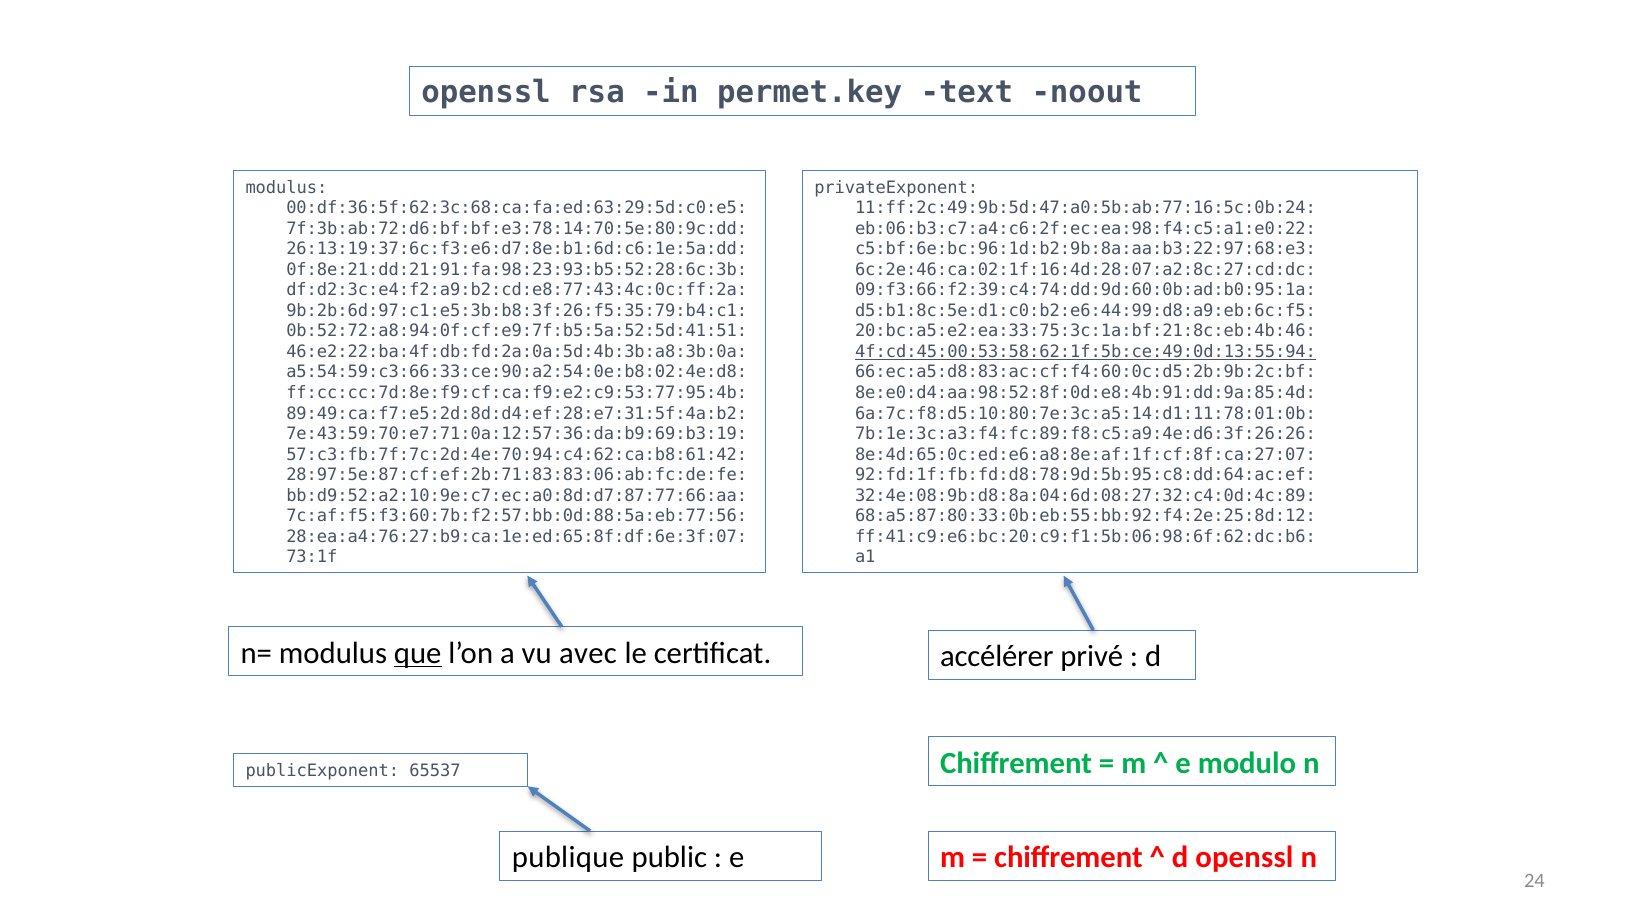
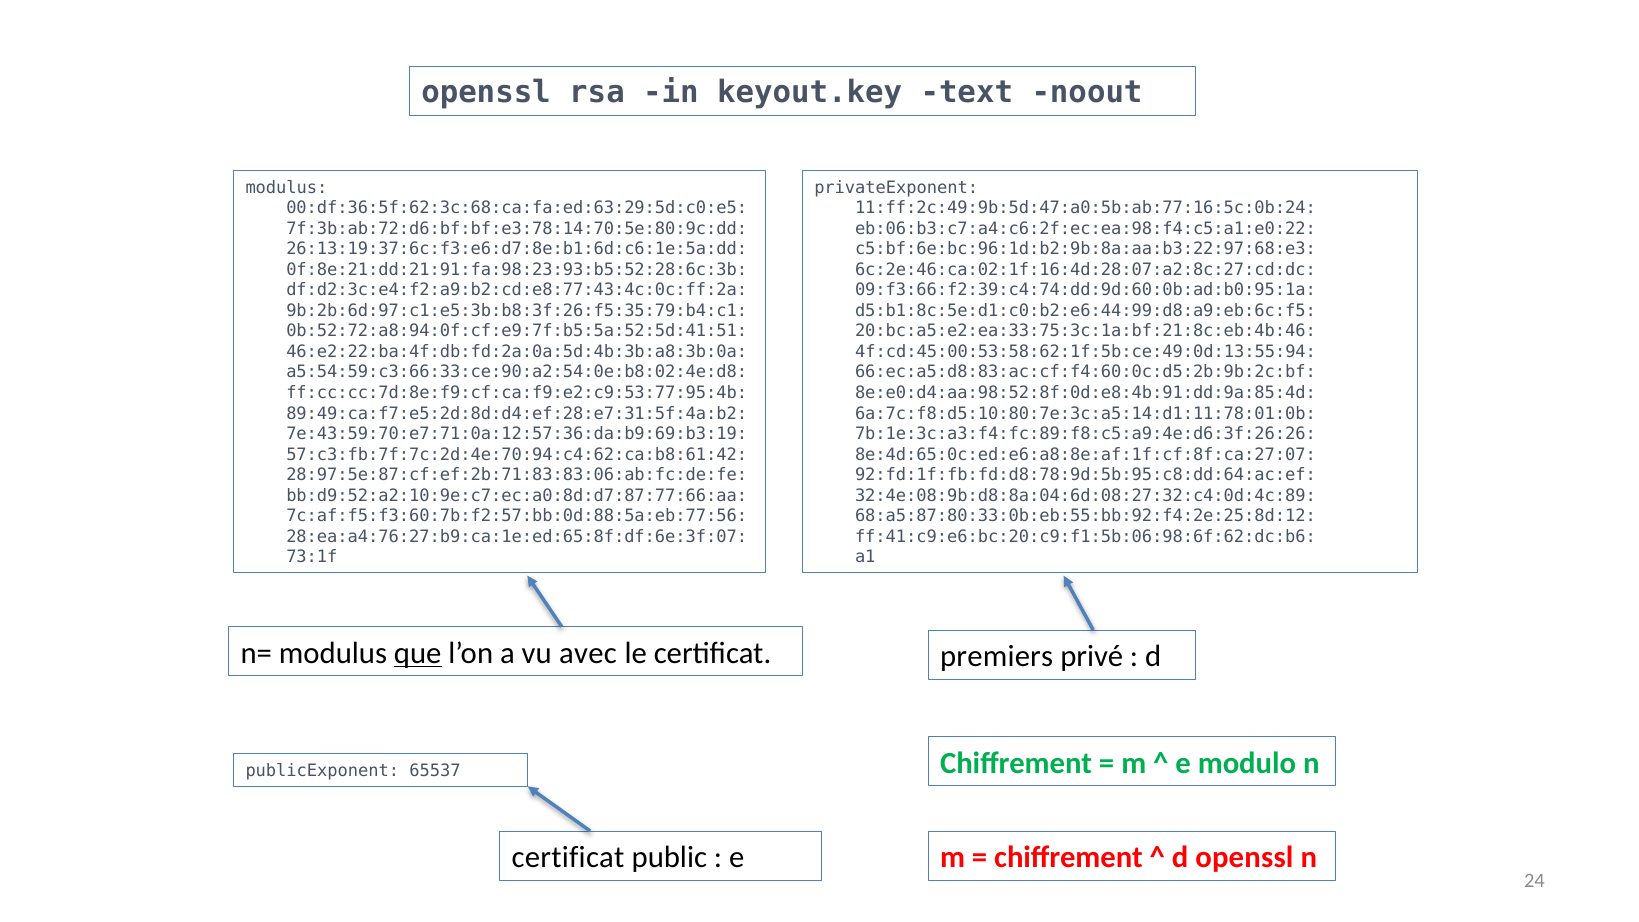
permet.key: permet.key -> keyout.key (810, 93)
4f:cd:45:00:53:58:62:1f:5b:ce:49:0d:13:55:94 underline: present -> none (1086, 352)
accélérer: accélérer -> premiers (997, 657)
publique: publique -> certificat (568, 857)
